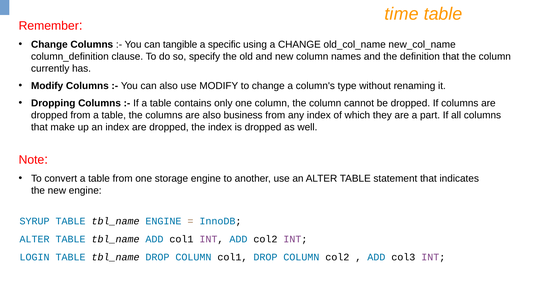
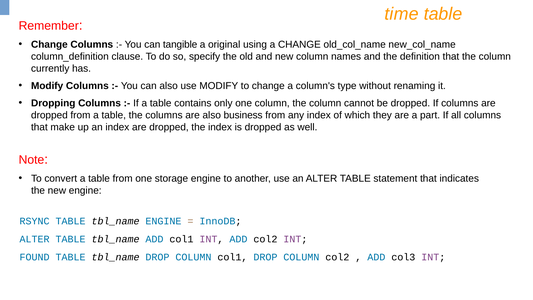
specific: specific -> original (224, 44)
SYRUP: SYRUP -> RSYNC (35, 221)
LOGIN: LOGIN -> FOUND (35, 257)
